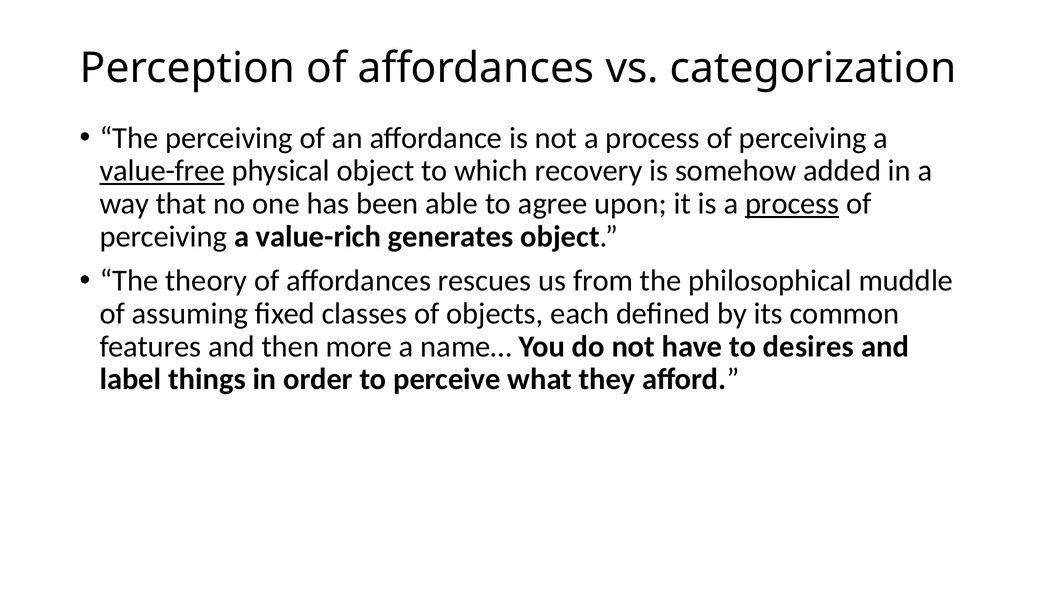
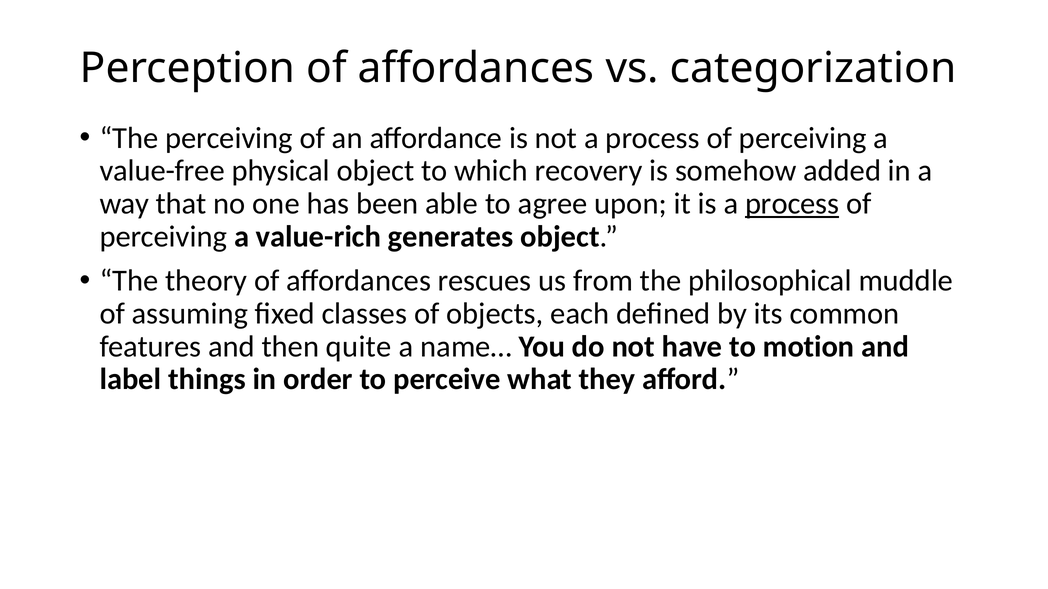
value-free underline: present -> none (162, 171)
more: more -> quite (359, 347)
desires: desires -> motion (809, 347)
